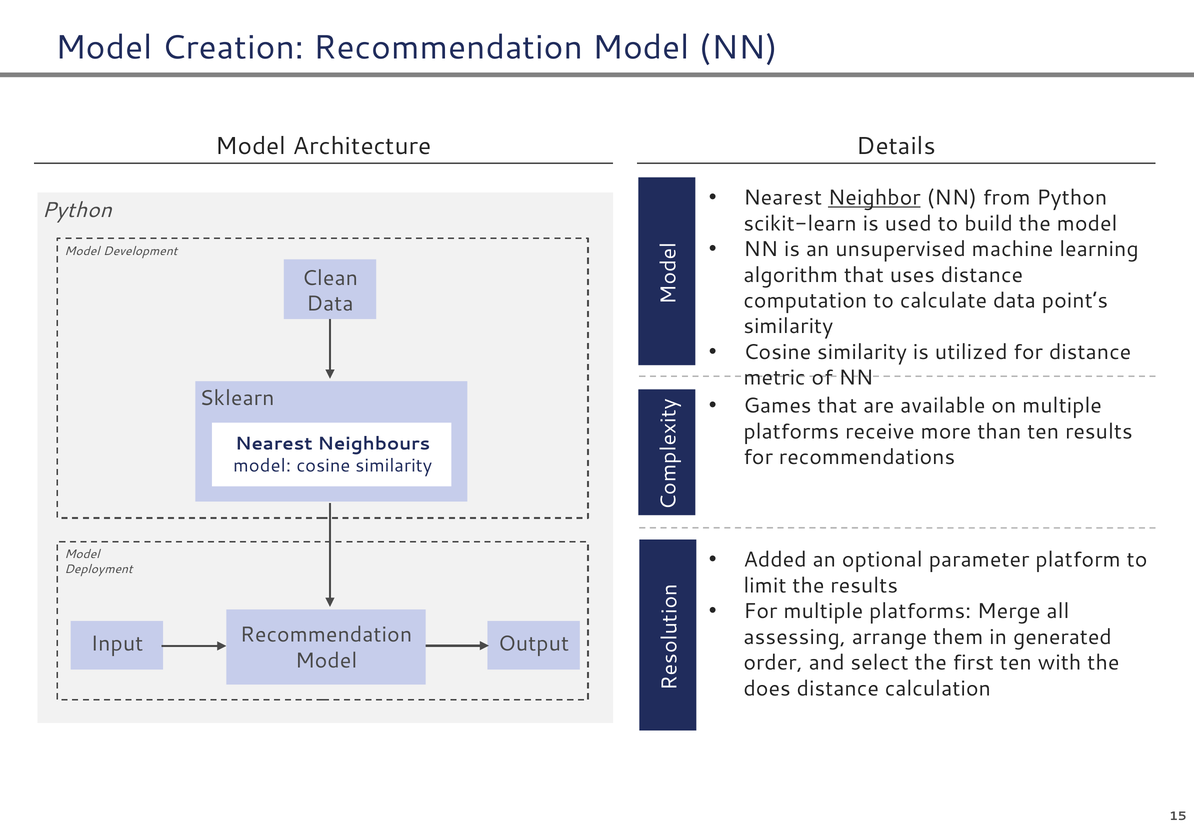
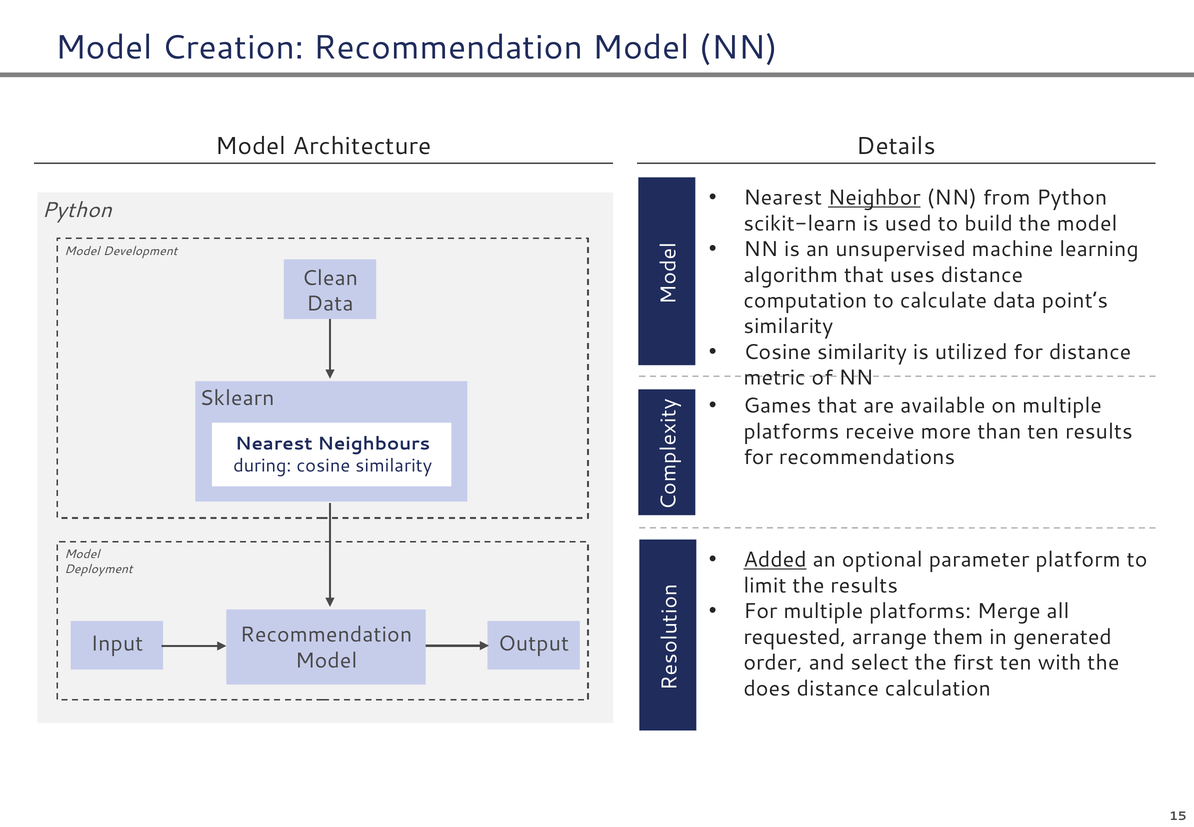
model: model -> during (262, 466)
Added underline: none -> present (775, 559)
assessing: assessing -> requested (795, 637)
